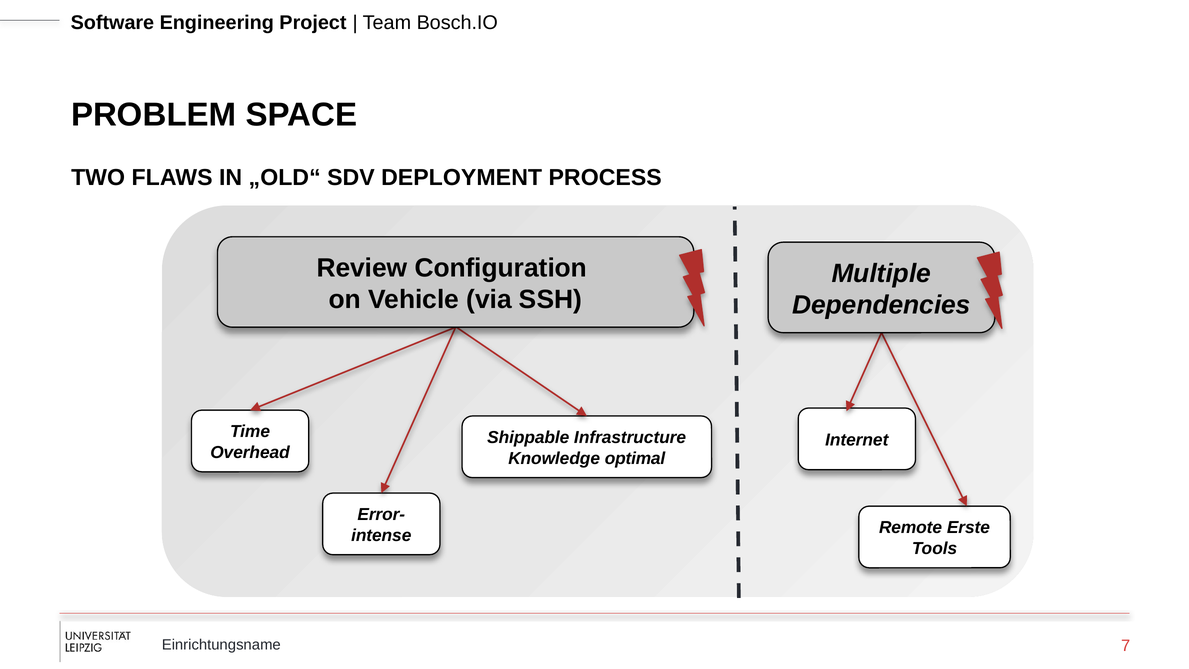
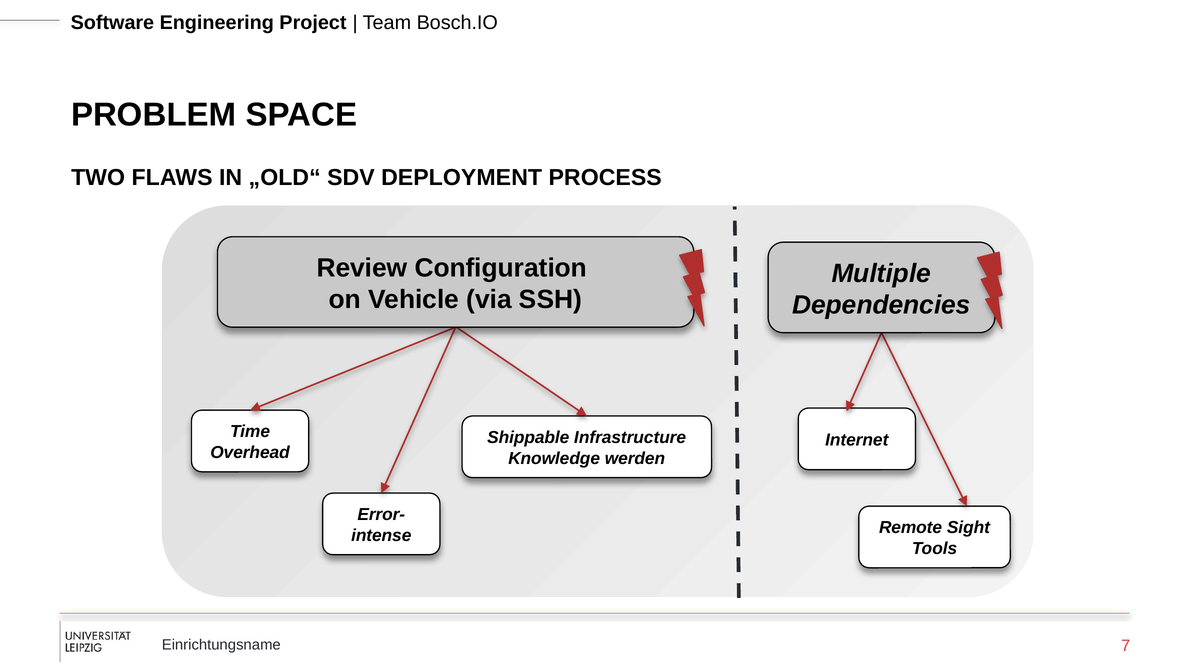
optimal: optimal -> werden (635, 458)
Erste: Erste -> Sight (968, 528)
